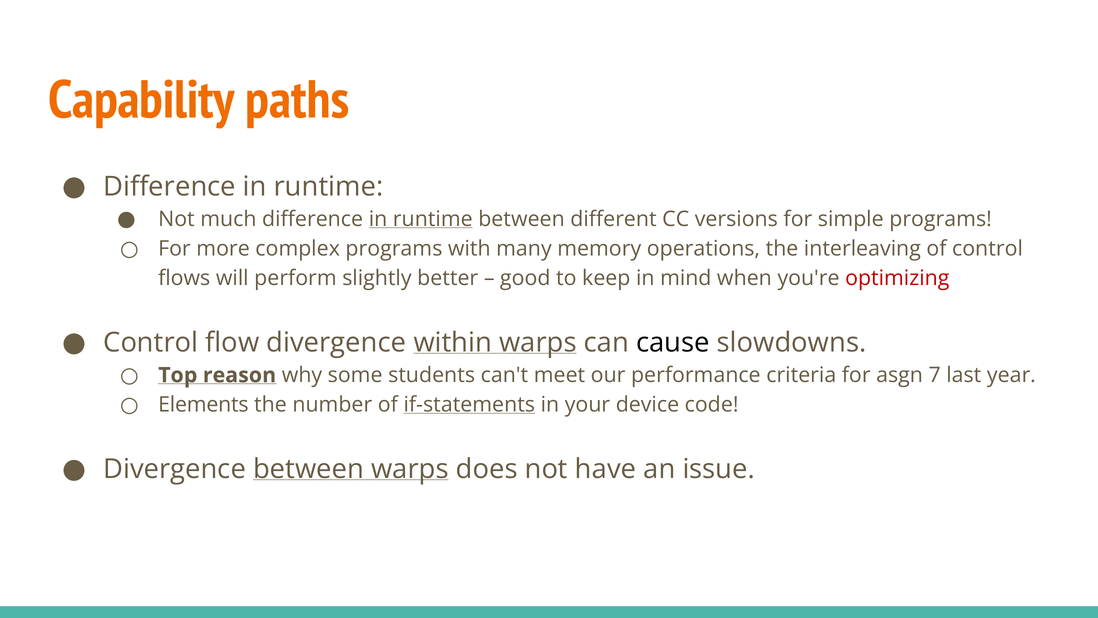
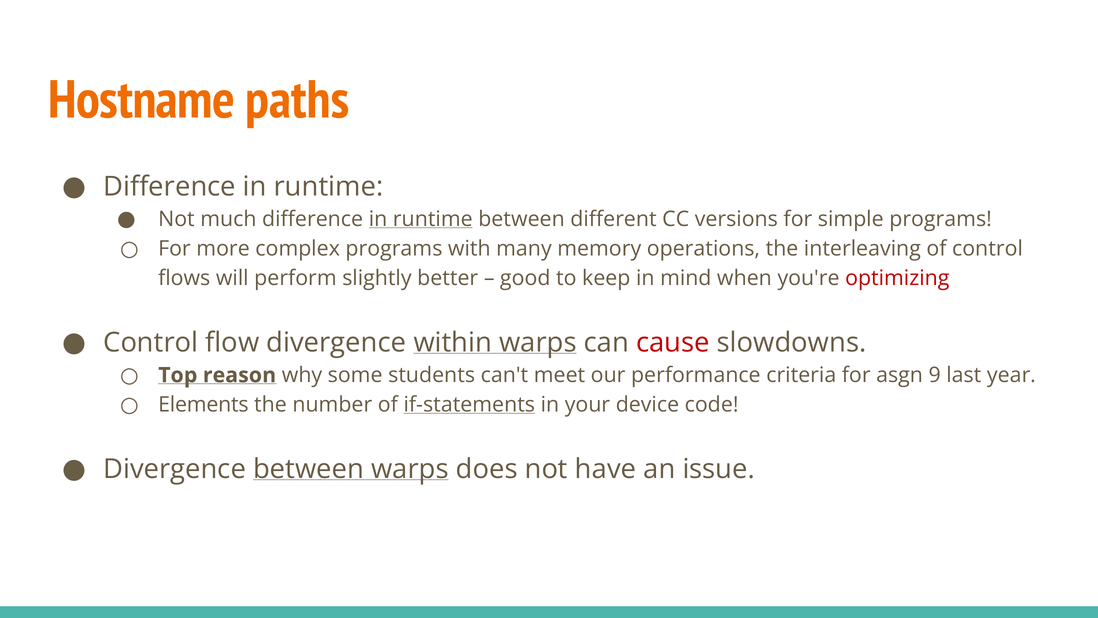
Capability: Capability -> Hostname (142, 100)
cause colour: black -> red (673, 342)
7: 7 -> 9 (935, 375)
